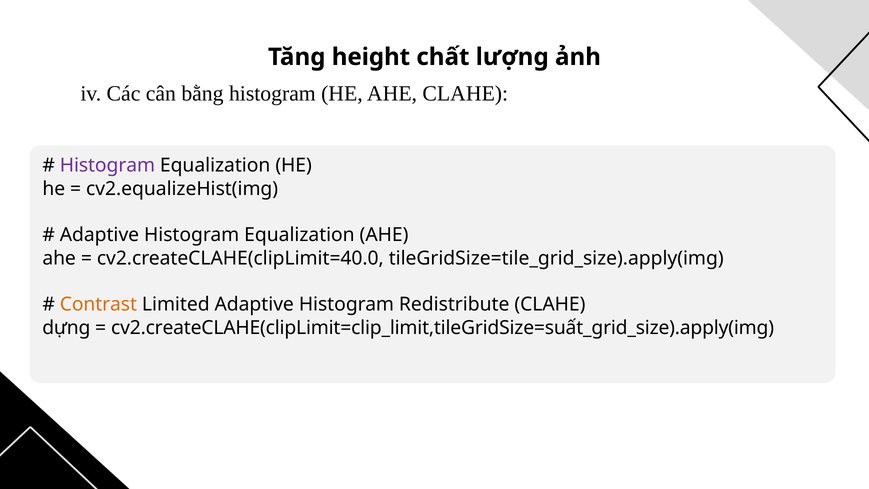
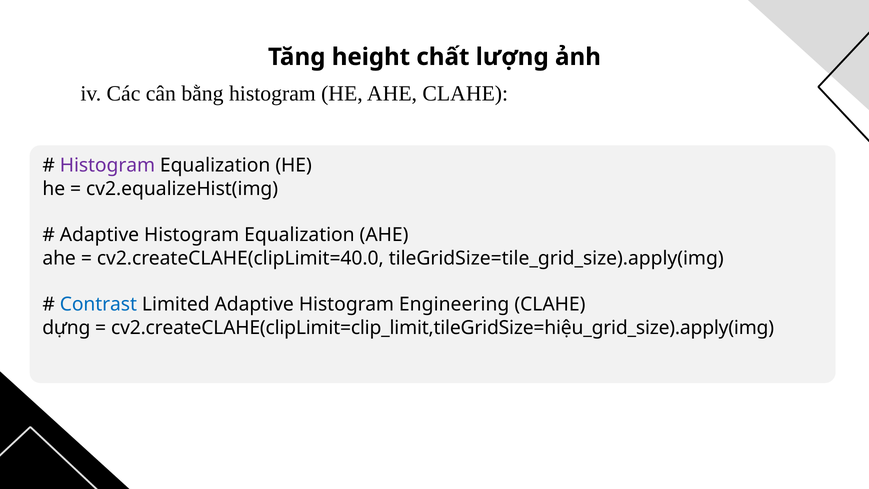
Contrast colour: orange -> blue (98, 305)
Redistribute: Redistribute -> Engineering (454, 305)
cv2.createCLAHE(clipLimit=clip_limit,tileGridSize=suất_grid_size).apply(img: cv2.createCLAHE(clipLimit=clip_limit,tileGridSize=suất_grid_size).apply(img -> cv2.createCLAHE(clipLimit=clip_limit,tileGridSize=hiệu_grid_size).apply(img (443, 328)
